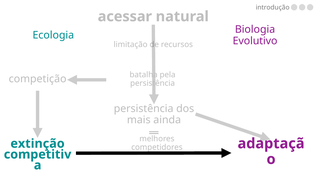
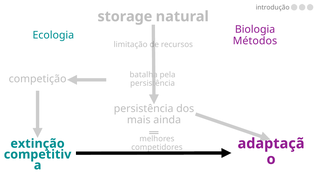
acessar: acessar -> storage (125, 17)
Evolutivo: Evolutivo -> Métodos (255, 41)
